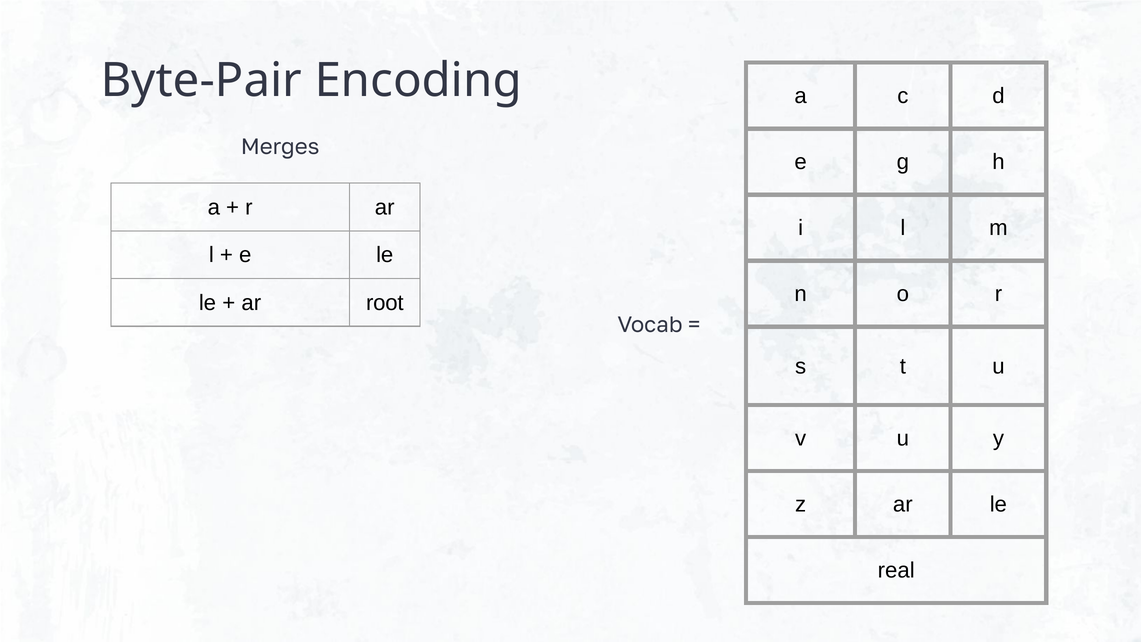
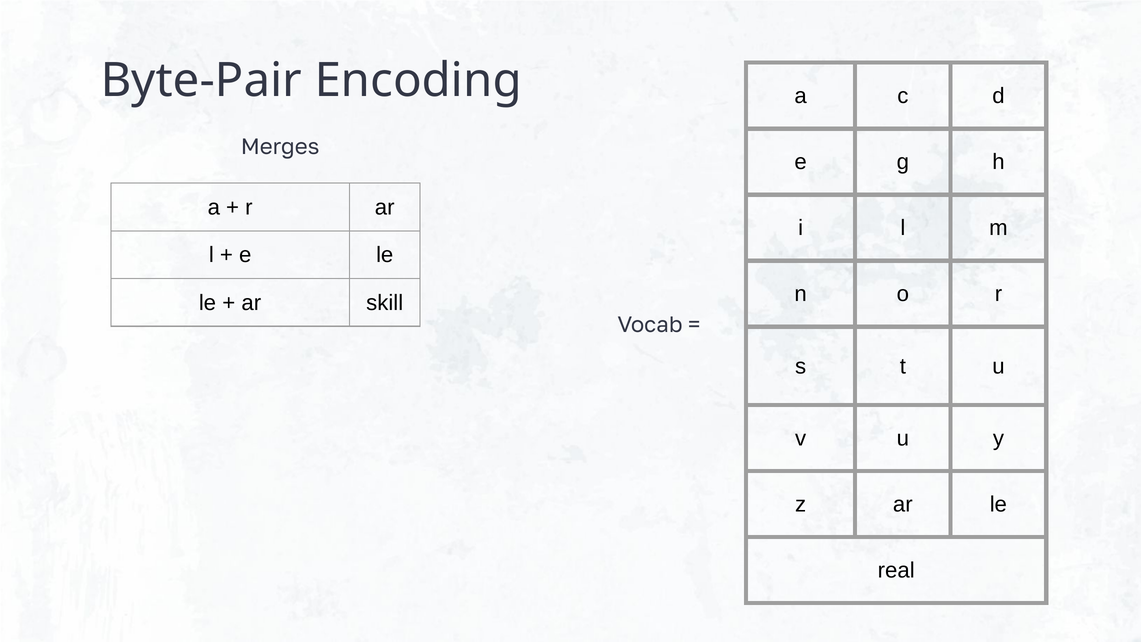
root: root -> skill (385, 303)
